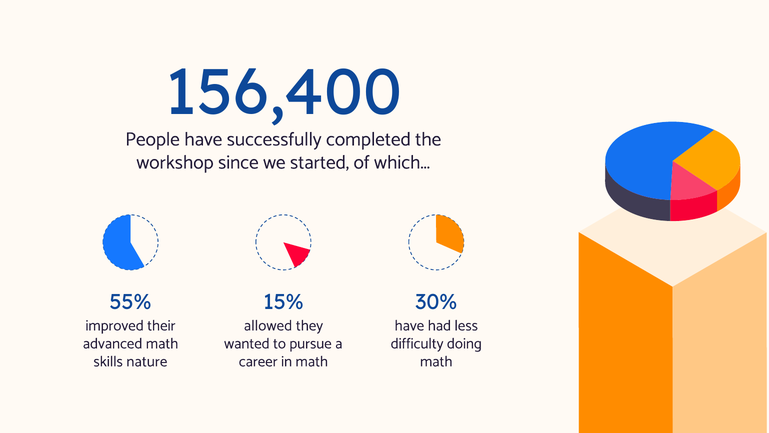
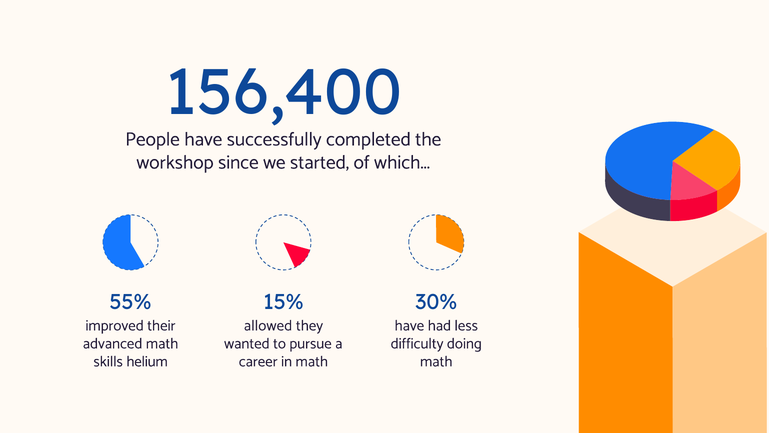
nature: nature -> helium (147, 361)
